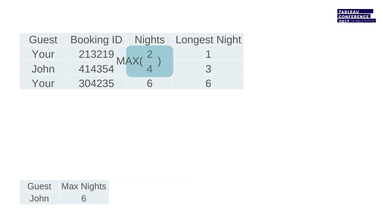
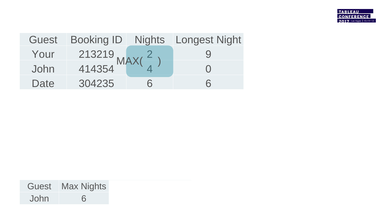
1: 1 -> 9 (208, 55)
3: 3 -> 0 (208, 69)
Your: Your -> Date (43, 84)
